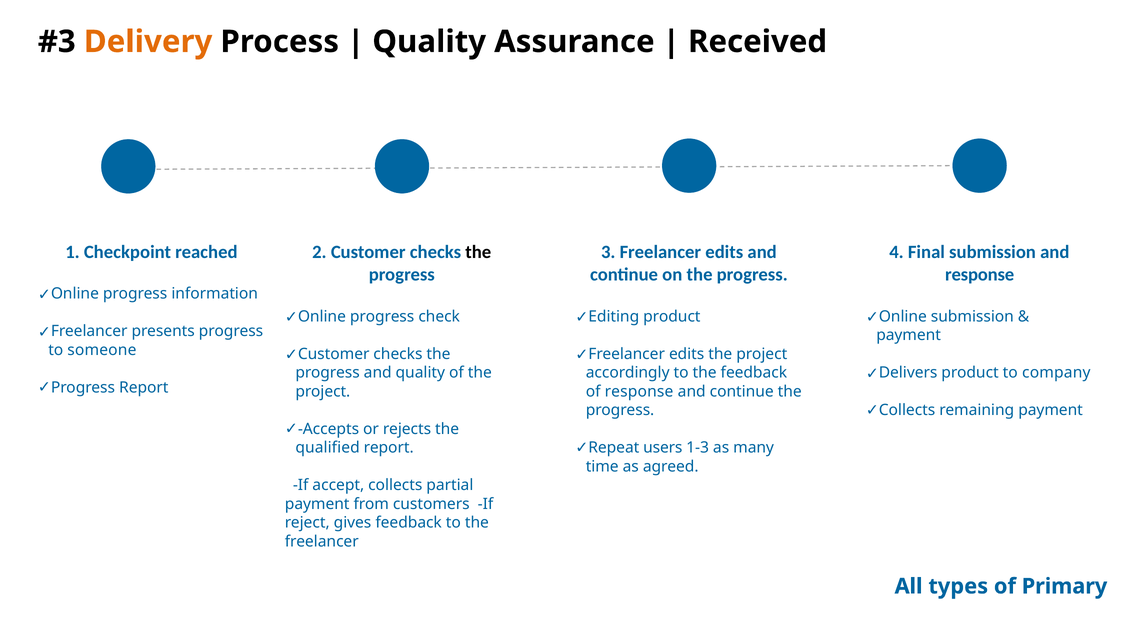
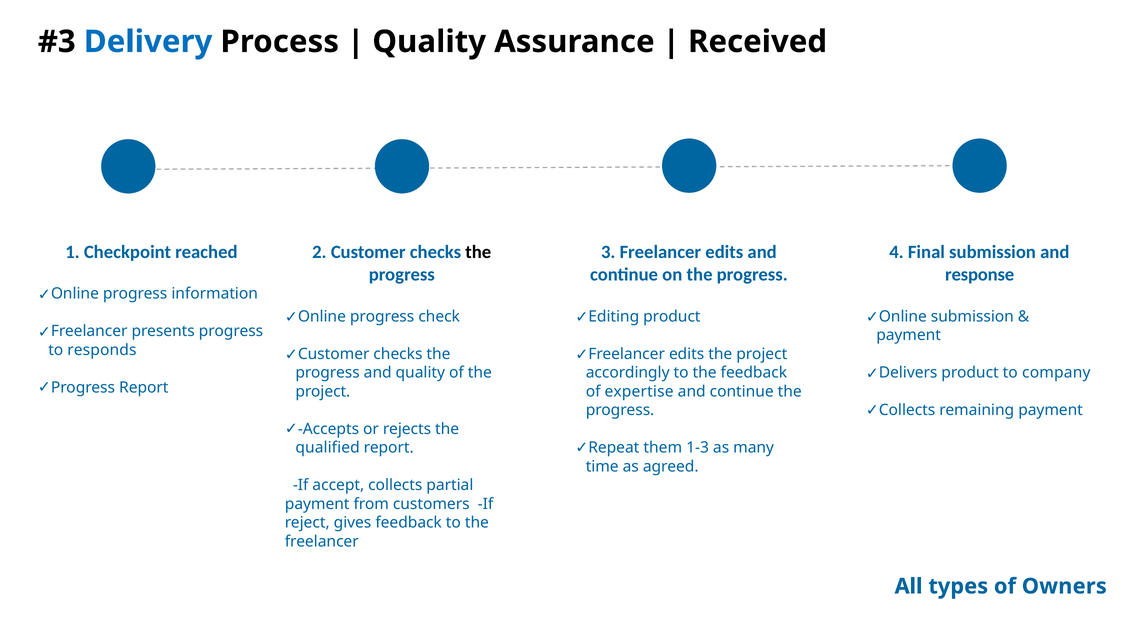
Delivery colour: orange -> blue (148, 42)
someone: someone -> responds (102, 350)
of response: response -> expertise (639, 391)
users: users -> them (663, 448)
Primary: Primary -> Owners (1064, 586)
